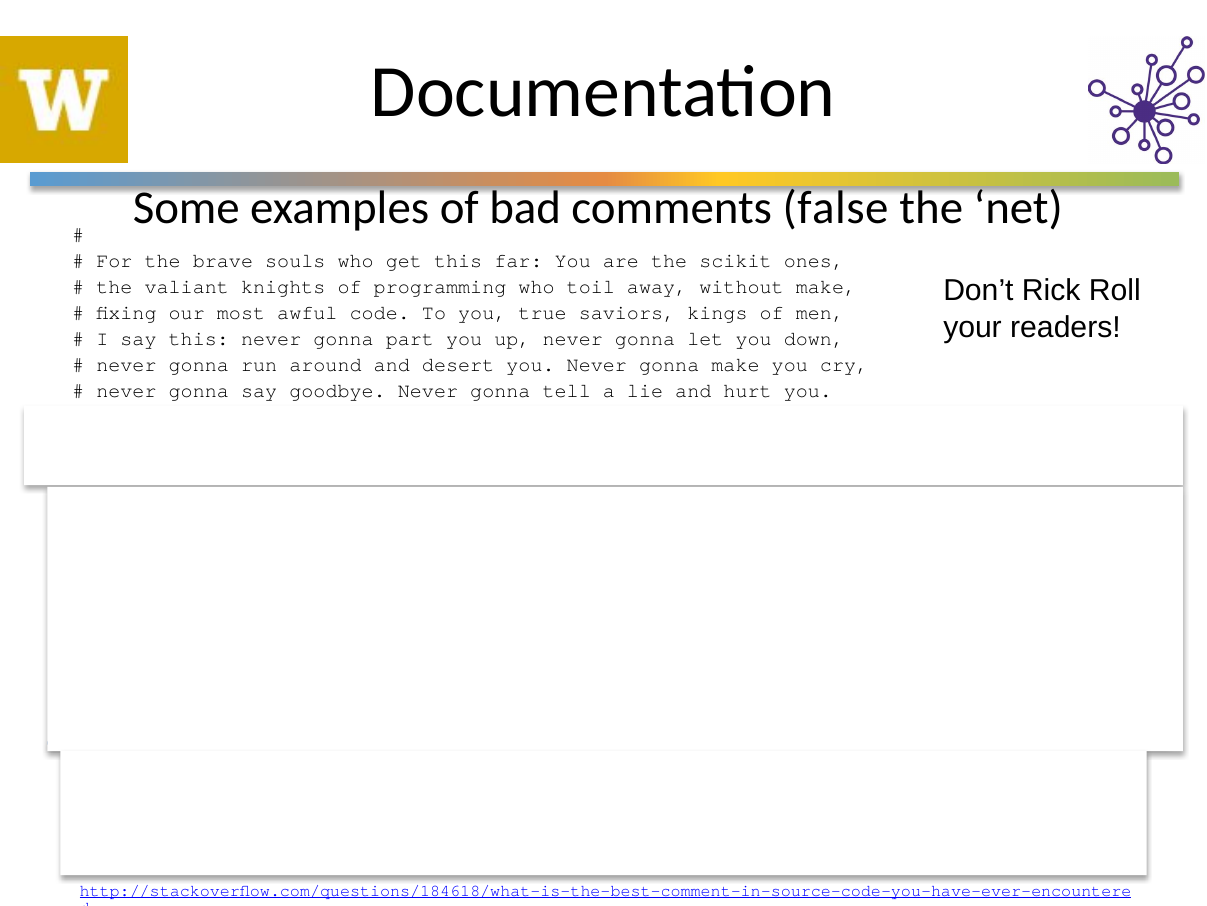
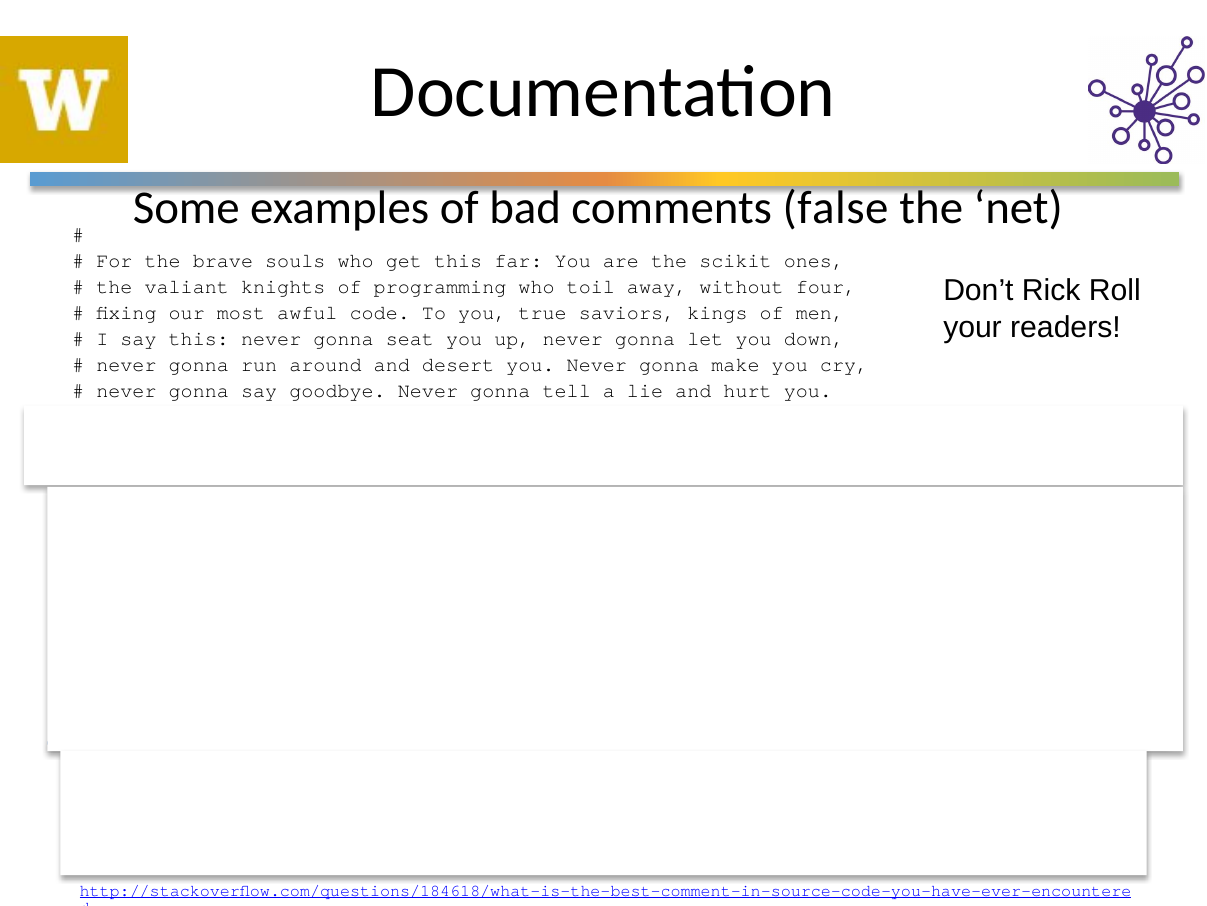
without make: make -> four (826, 287)
part: part -> seat (410, 339)
